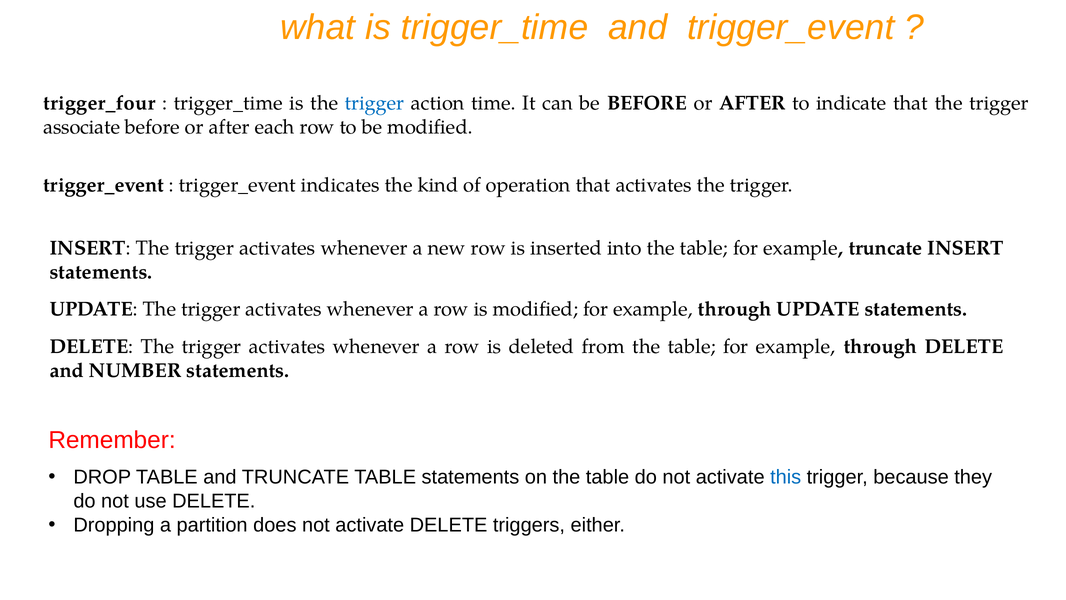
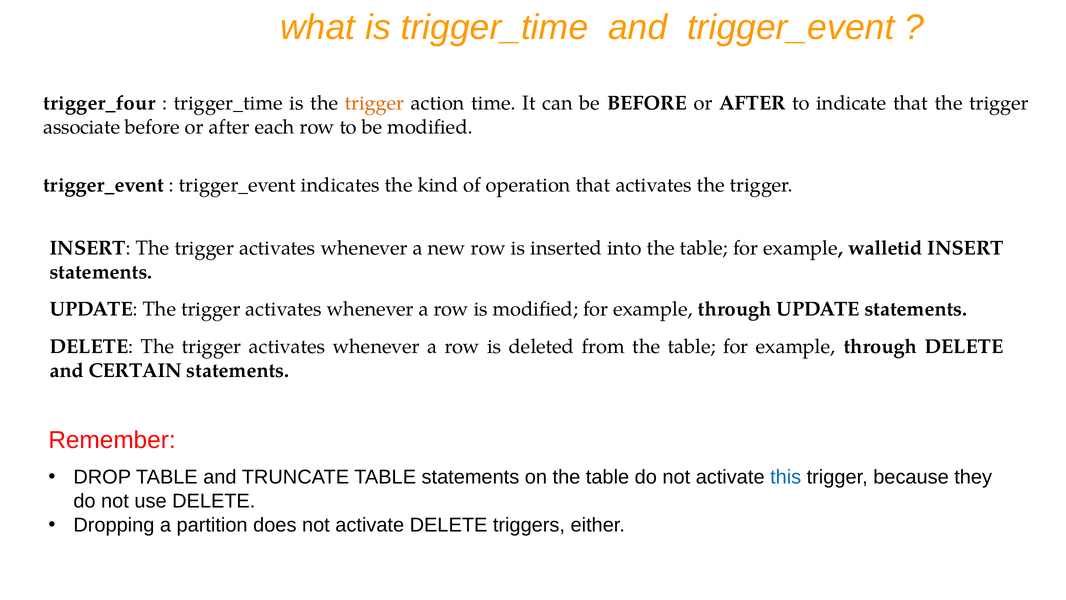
trigger colour: blue -> orange (375, 103)
example truncate: truncate -> walletid (886, 248)
NUMBER: NUMBER -> CERTAIN (135, 370)
